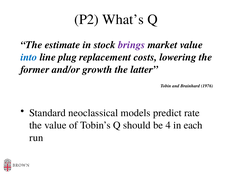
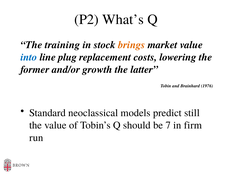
estimate: estimate -> training (62, 45)
brings colour: purple -> orange (132, 45)
rate: rate -> still (192, 113)
4: 4 -> 7 (168, 125)
each: each -> firm (193, 125)
